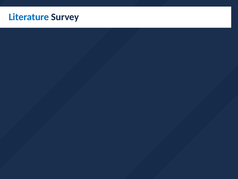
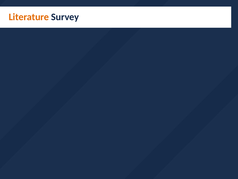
Literature colour: blue -> orange (29, 17)
